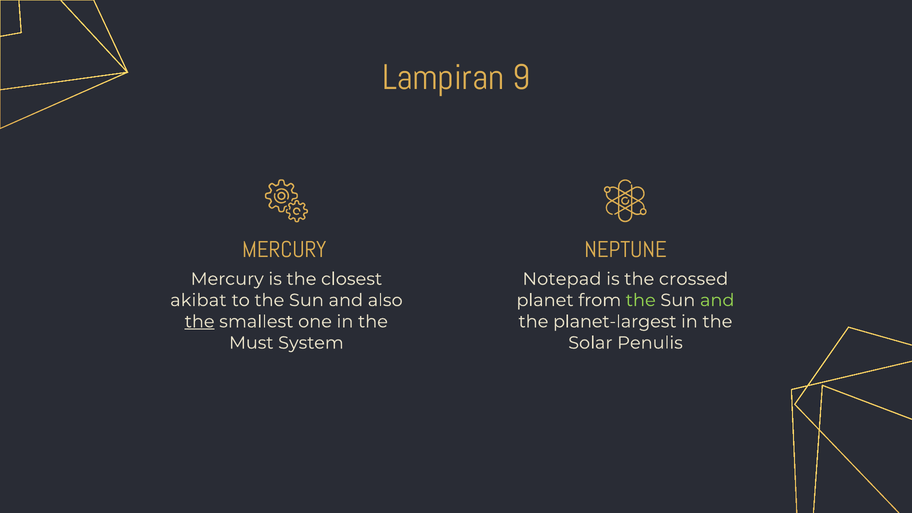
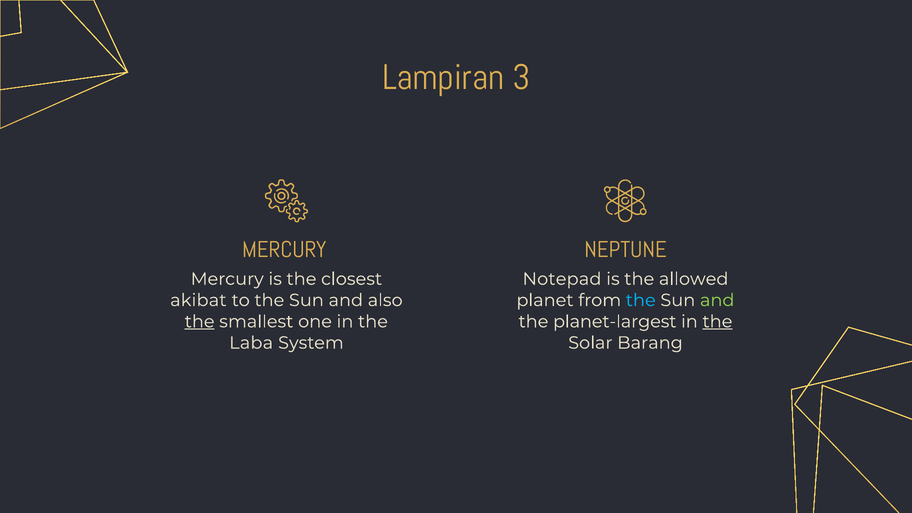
9: 9 -> 3 (521, 78)
crossed: crossed -> allowed (694, 279)
the colour: light green -> light blue (641, 300)
the underline: none -> present (717, 322)
Must: Must -> Laba (251, 343)
Penulis: Penulis -> Barang (650, 343)
